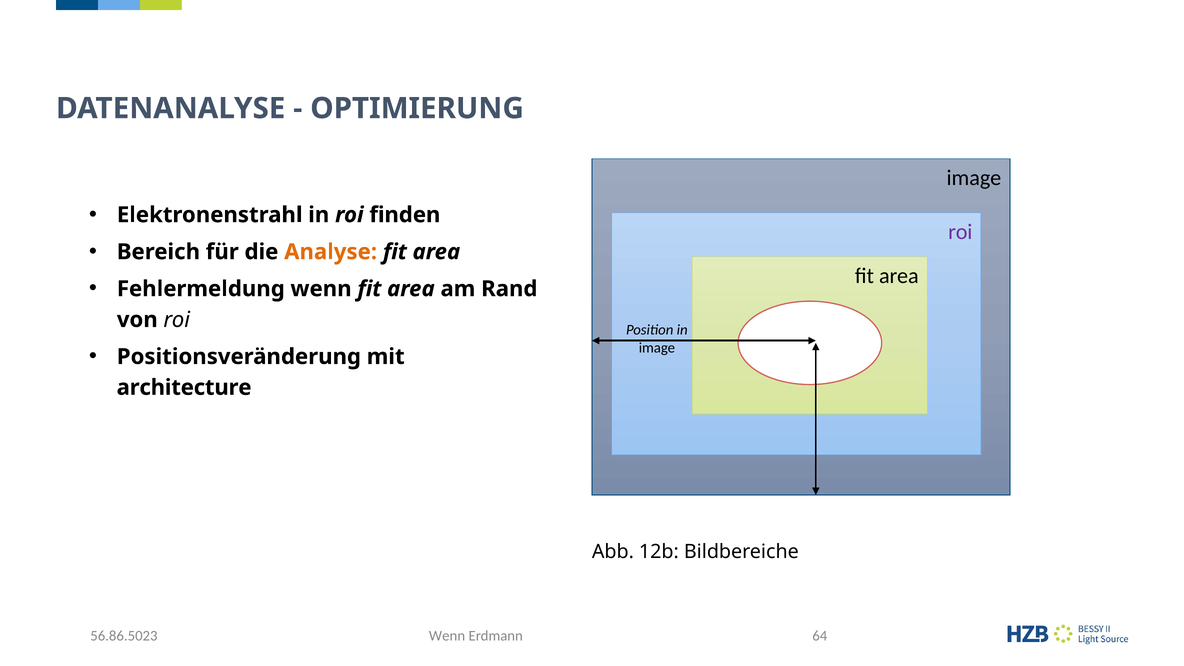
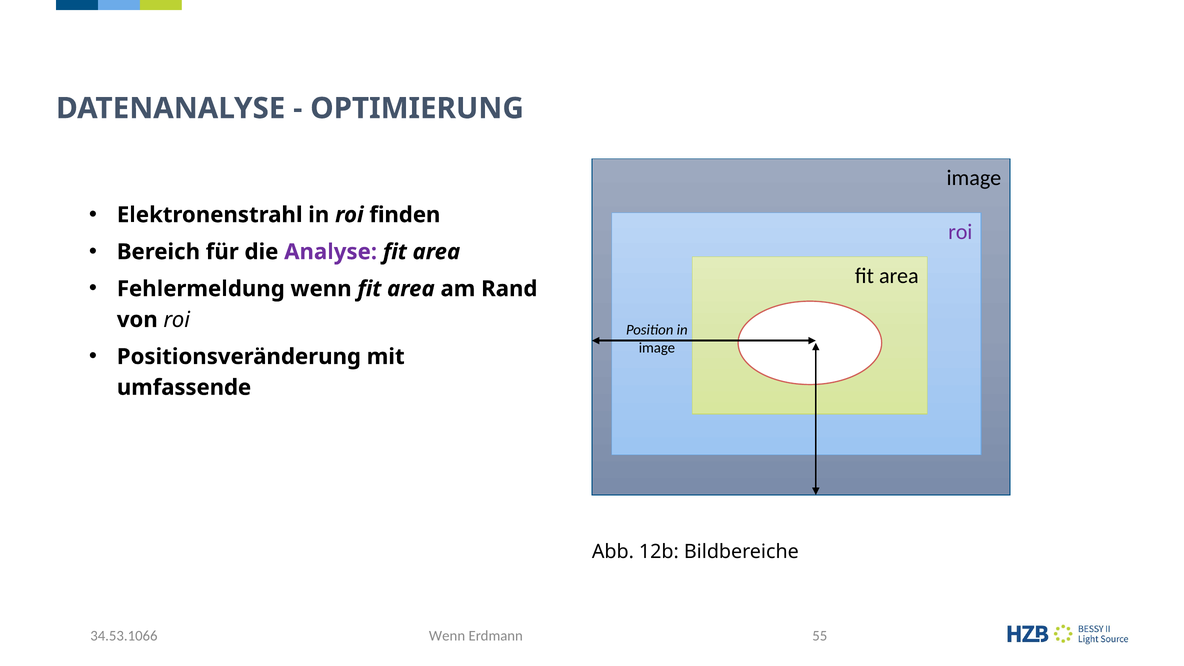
Analyse colour: orange -> purple (331, 252)
architecture: architecture -> umfassende (184, 388)
64: 64 -> 55 (820, 636)
56.86.5023: 56.86.5023 -> 34.53.1066 (124, 636)
